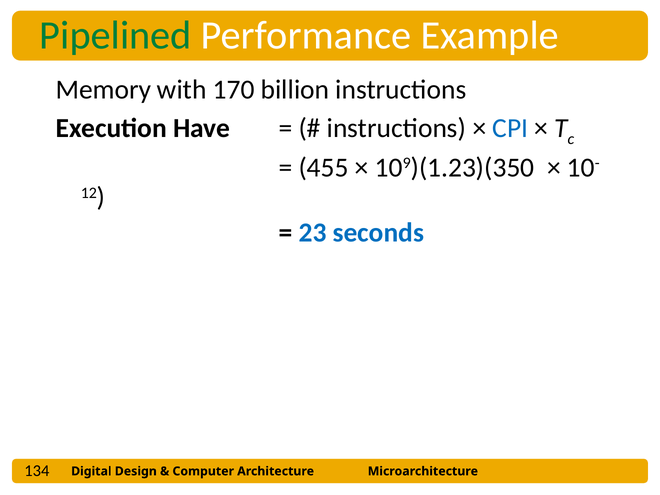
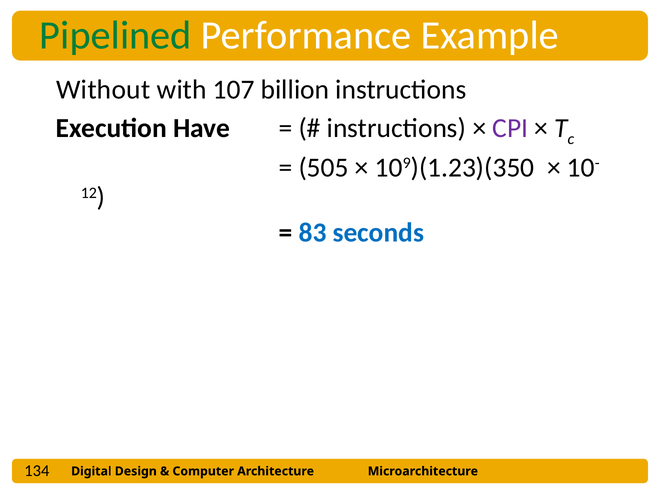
Memory: Memory -> Without (103, 89)
170: 170 -> 107 (234, 89)
CPI colour: blue -> purple (510, 128)
455: 455 -> 505 (324, 168)
23: 23 -> 83 (313, 233)
